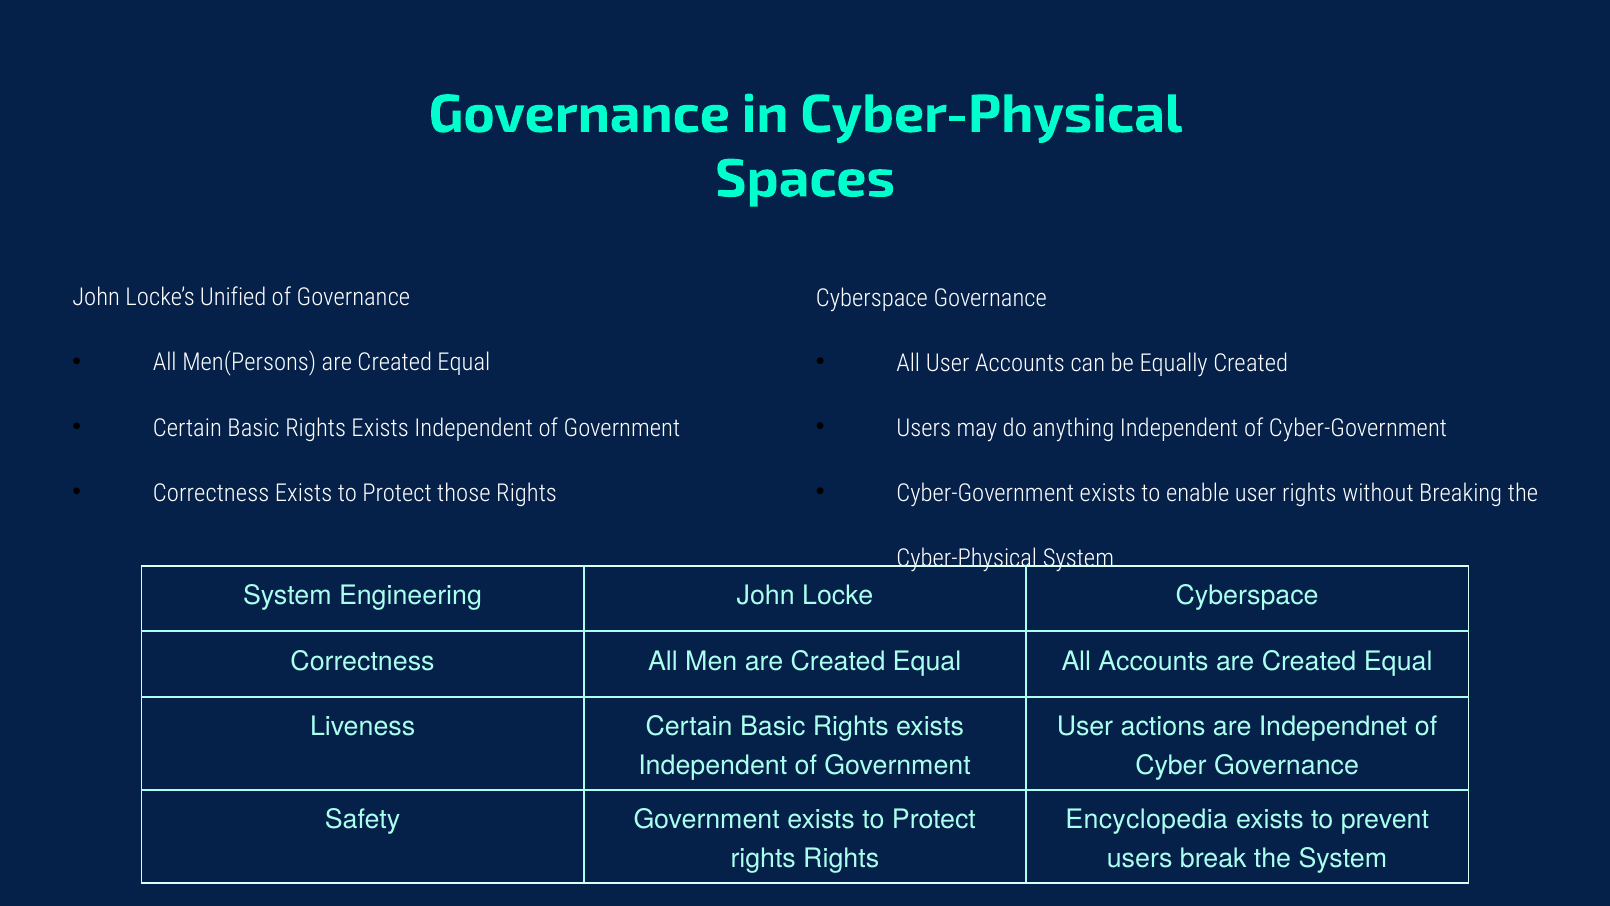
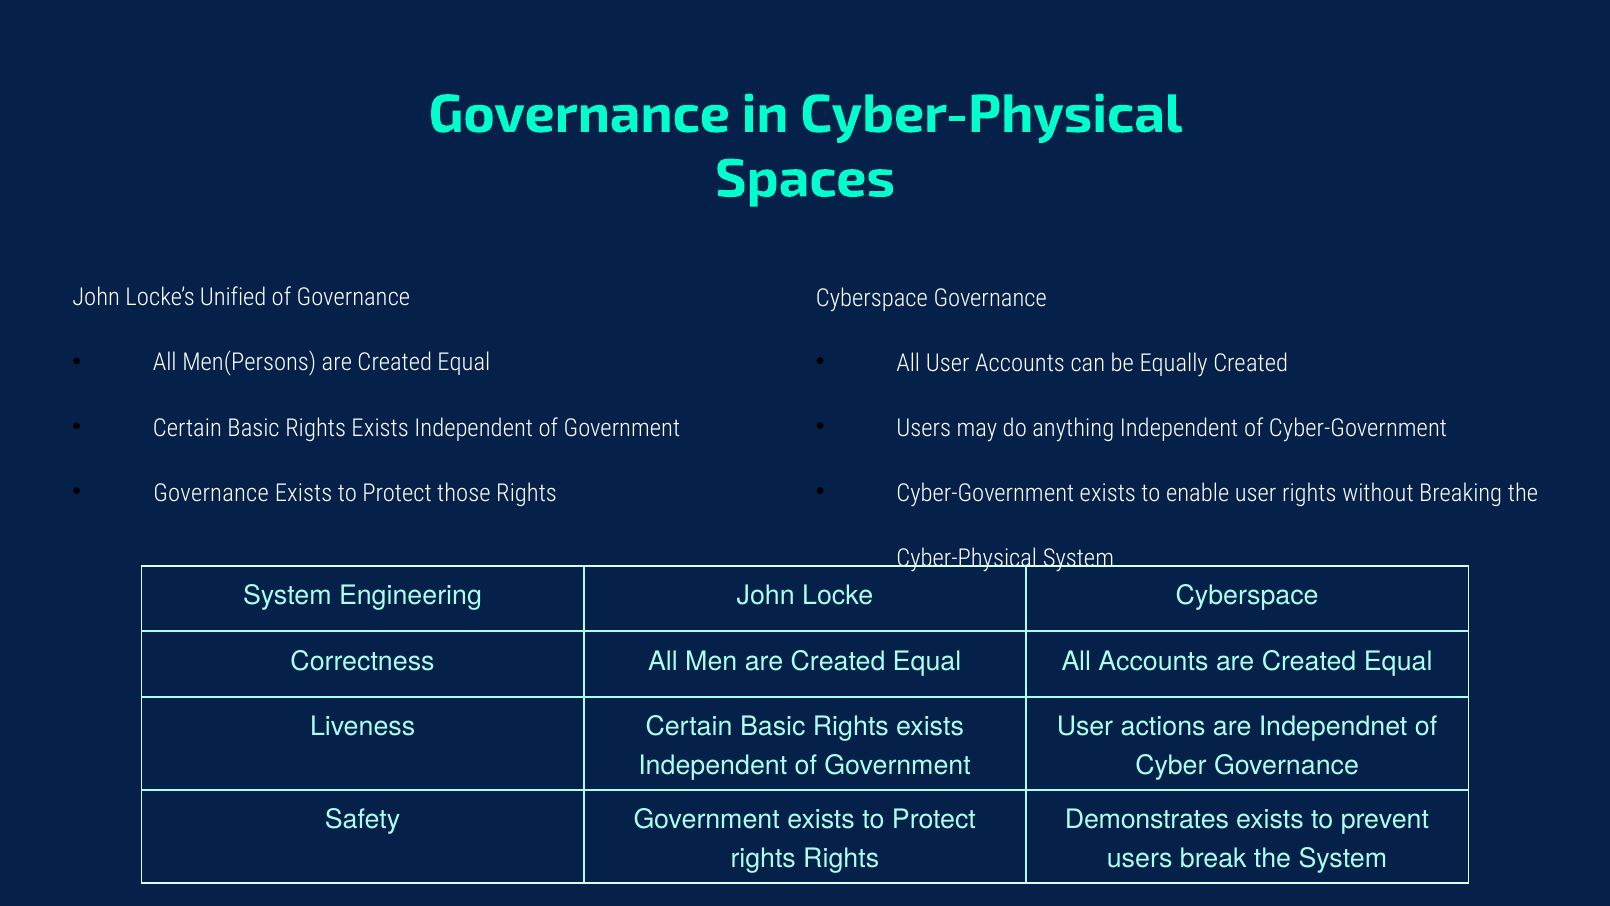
Correctness: Correctness -> Governance (211, 493)
Encyclopedia: Encyclopedia -> Demonstrates (1147, 819)
